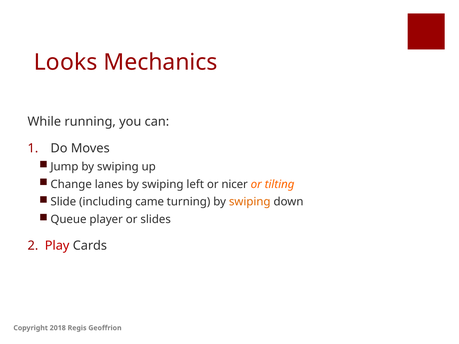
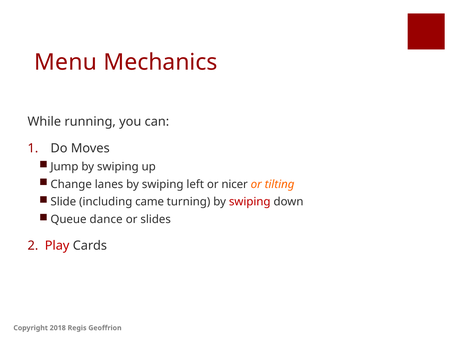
Looks: Looks -> Menu (66, 62)
swiping colour: orange -> red (250, 202)
player: player -> dance (106, 220)
